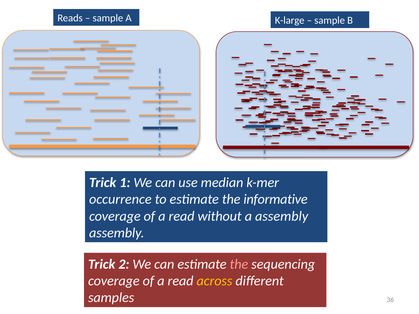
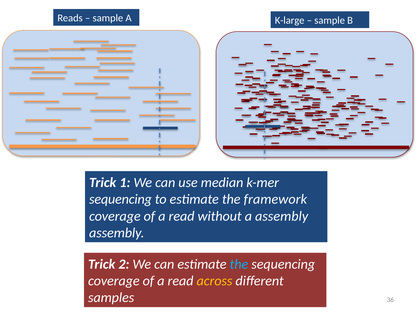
occurrence: occurrence -> sequencing (120, 199)
informative: informative -> framework (275, 199)
the colour: pink -> light blue (239, 264)
